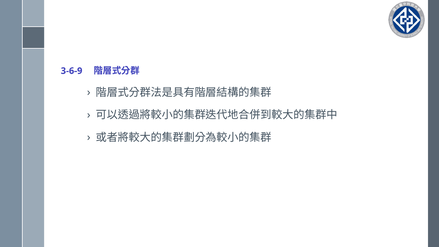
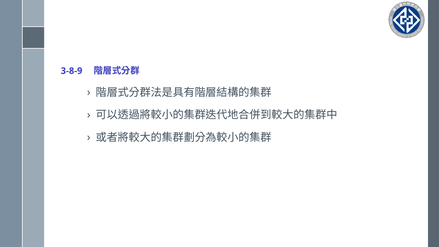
3-6-9: 3-6-9 -> 3-8-9 (72, 71)
